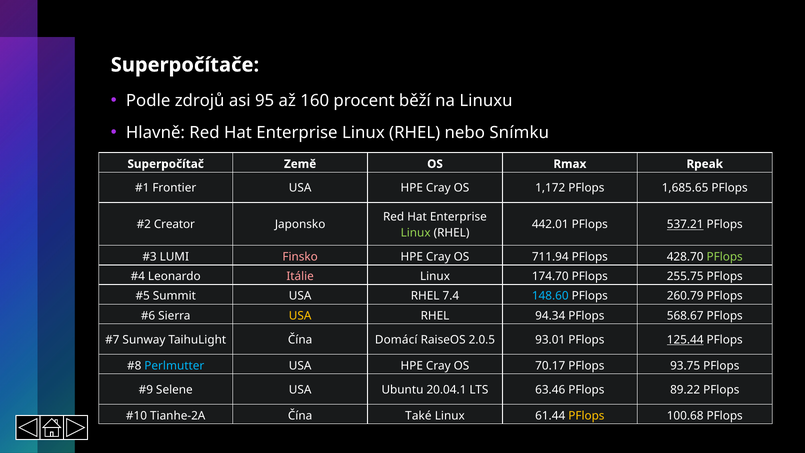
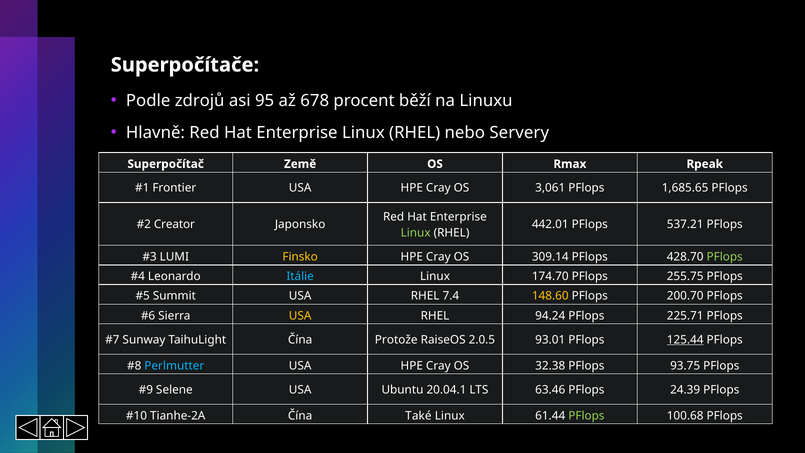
160: 160 -> 678 (315, 101)
Snímku: Snímku -> Servery (519, 133)
1,172: 1,172 -> 3,061 (550, 188)
537.21 underline: present -> none (685, 225)
Finsko colour: pink -> yellow (300, 257)
711.94: 711.94 -> 309.14 (550, 257)
Itálie colour: pink -> light blue (300, 276)
148.60 colour: light blue -> yellow (550, 296)
260.79: 260.79 -> 200.70 (685, 296)
94.34: 94.34 -> 94.24 (550, 316)
568.67: 568.67 -> 225.71 (685, 316)
Domácí: Domácí -> Protože (396, 340)
70.17: 70.17 -> 32.38 (550, 366)
89.22: 89.22 -> 24.39 (685, 390)
PFlops colour: yellow -> light green (586, 415)
